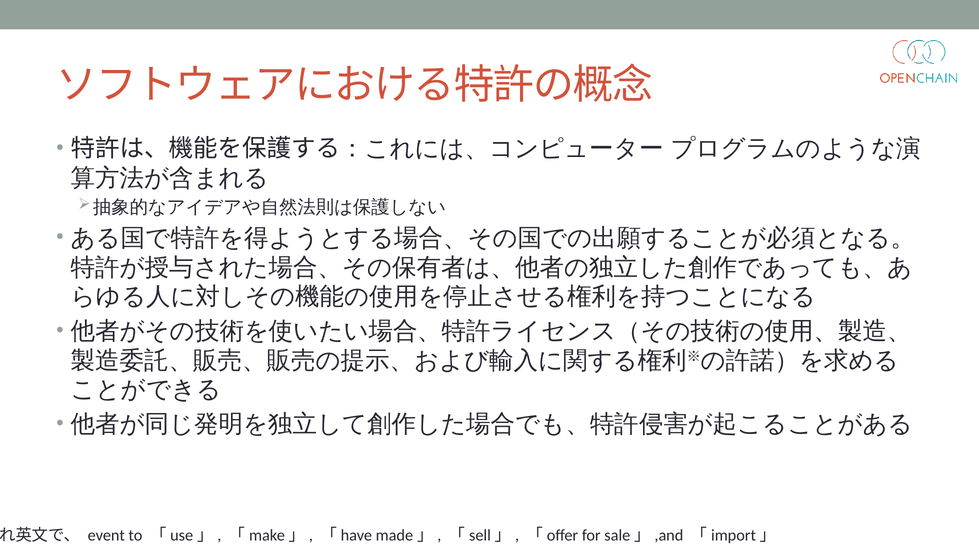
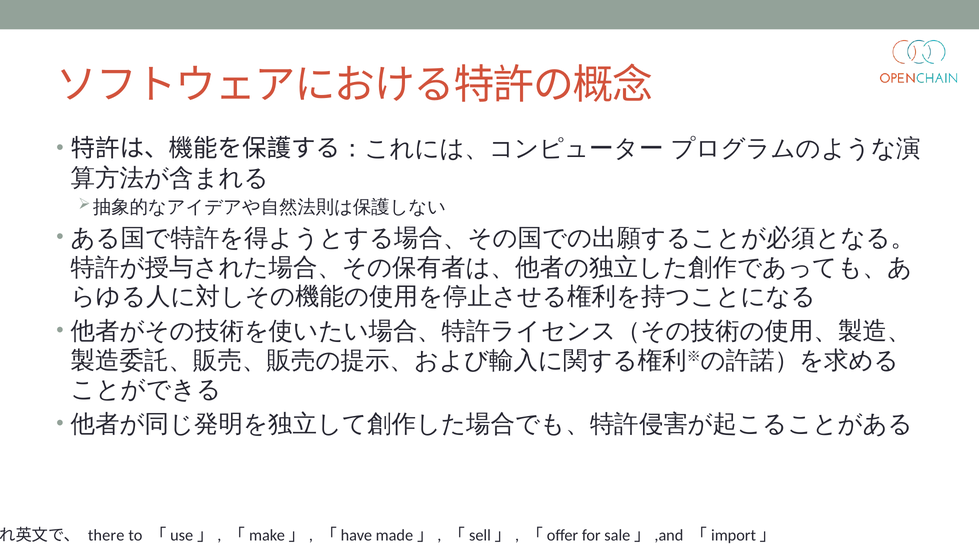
event: event -> there (106, 535)
